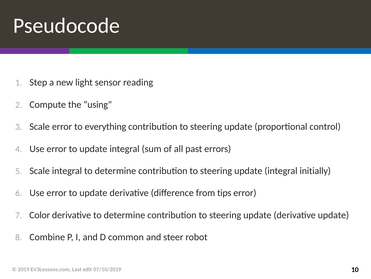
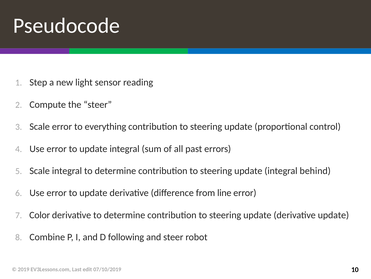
the using: using -> steer (98, 104)
initially: initially -> behind (315, 170)
tips: tips -> line (224, 192)
common: common -> following (126, 237)
